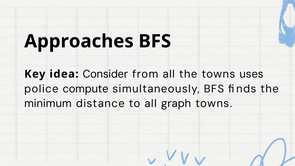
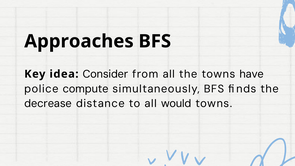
uses: uses -> have (252, 74)
minimum: minimum -> decrease (48, 104)
graph: graph -> would (176, 104)
